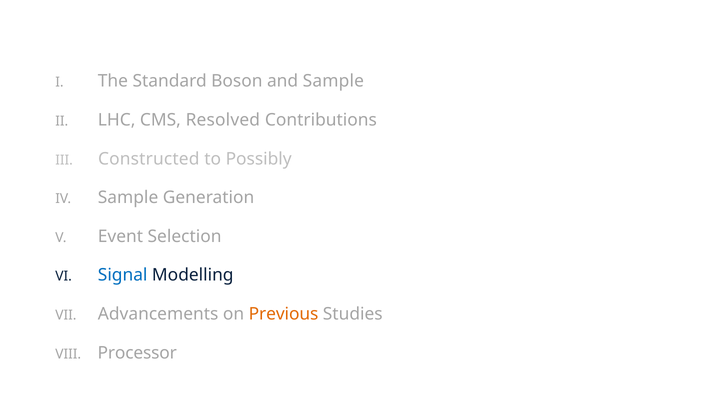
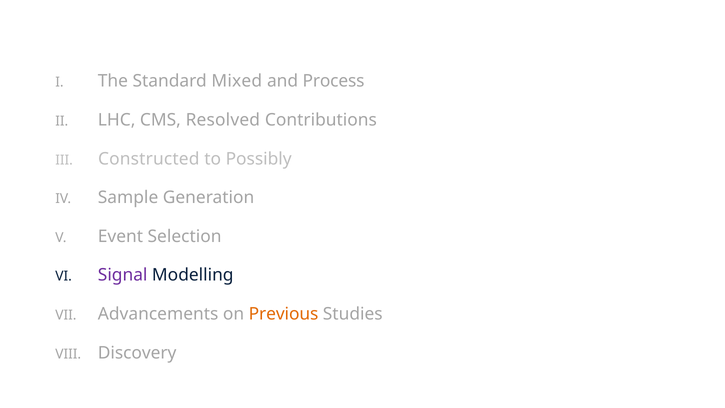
Boson: Boson -> Mixed (237, 81)
and Sample: Sample -> Process (334, 81)
Signal colour: blue -> purple (123, 275)
Processor: Processor -> Discovery (137, 353)
